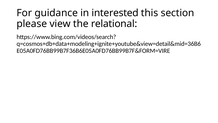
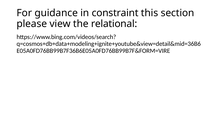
interested: interested -> constraint (115, 13)
